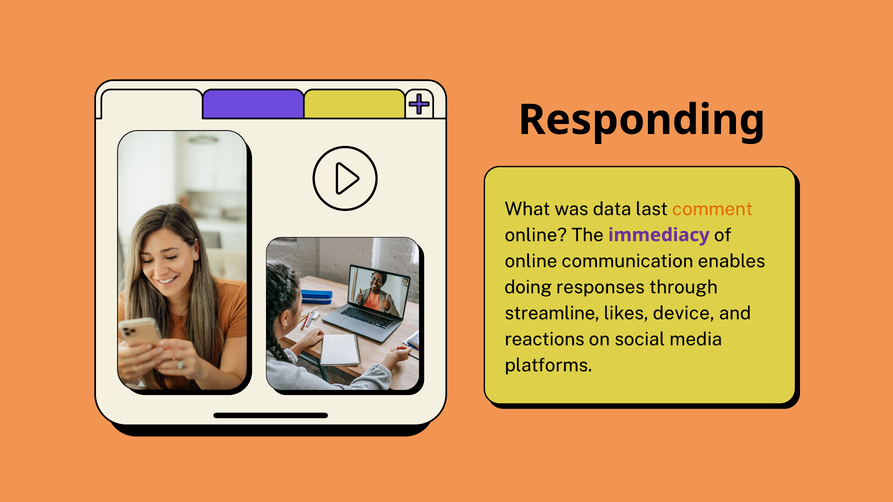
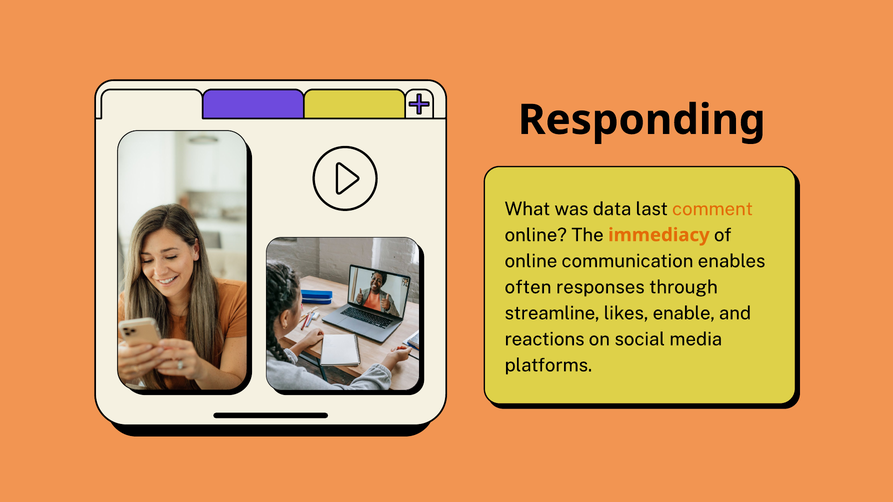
immediacy colour: purple -> orange (659, 235)
doing: doing -> often (528, 287)
device: device -> enable (684, 313)
